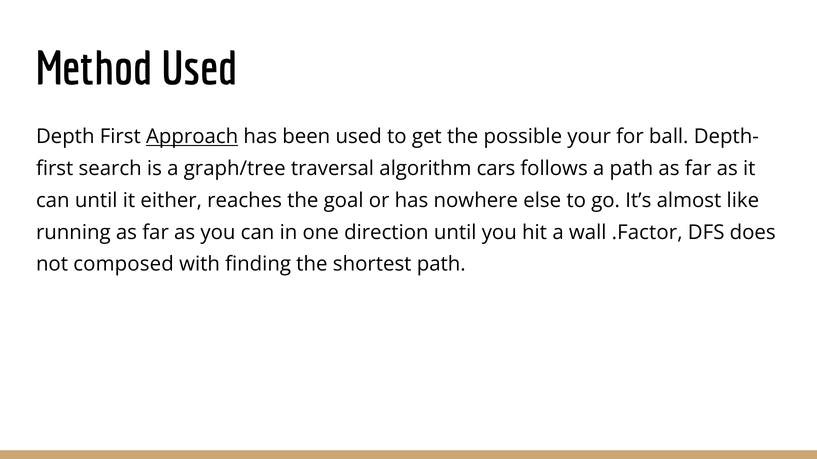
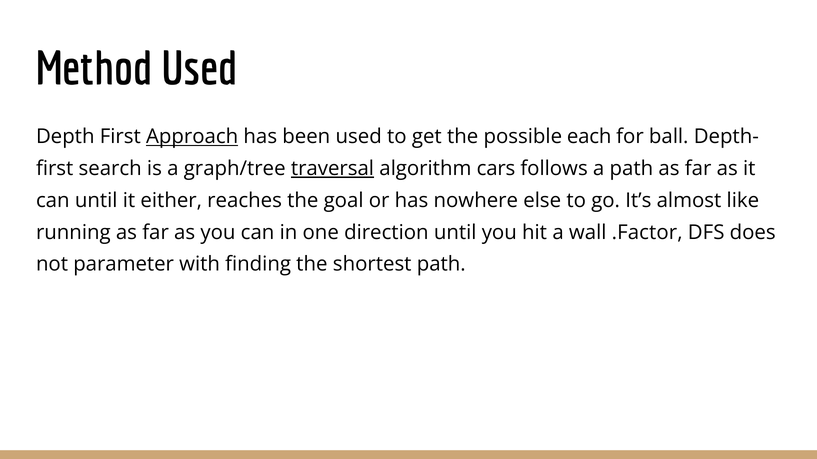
your: your -> each (589, 137)
traversal underline: none -> present (332, 169)
composed: composed -> parameter (124, 265)
